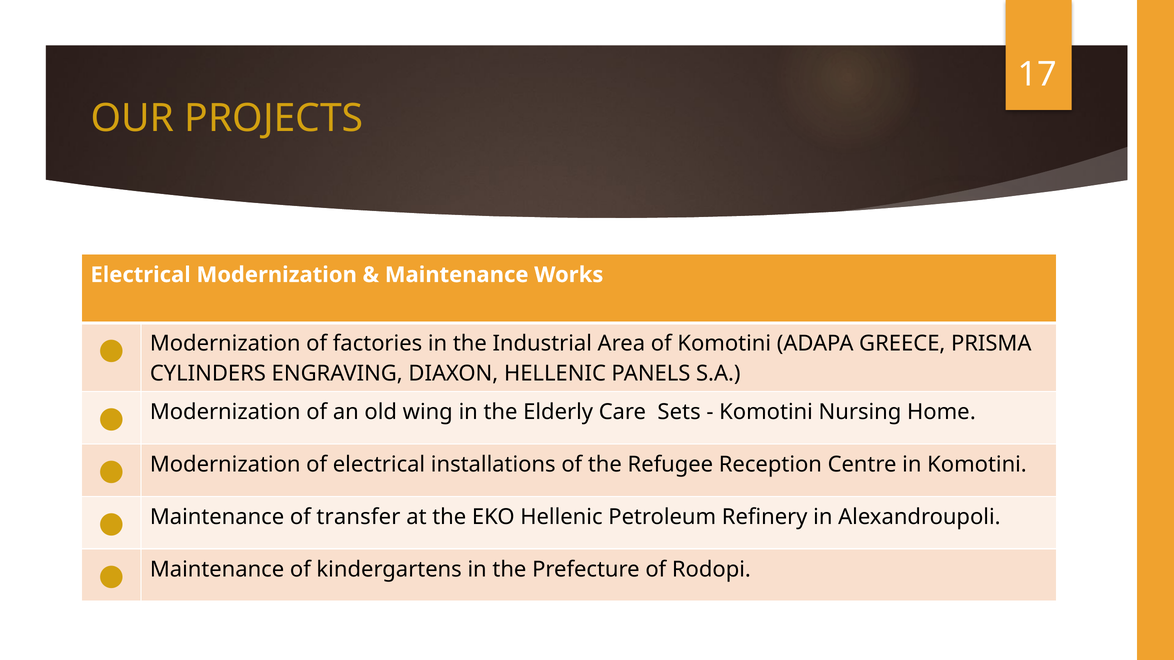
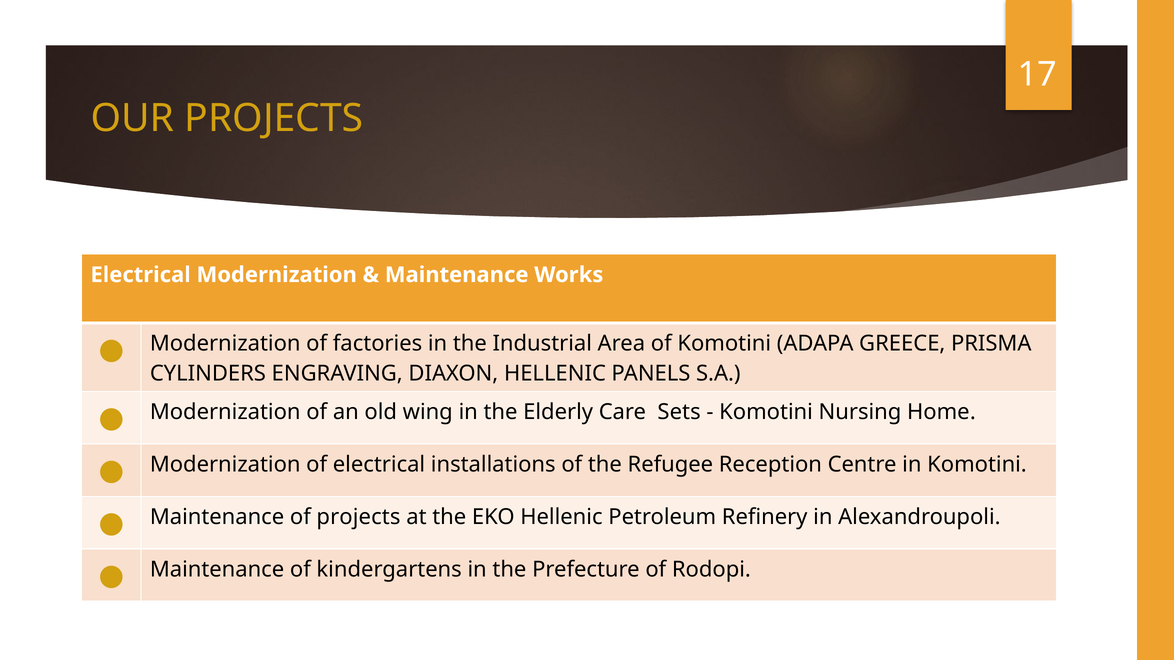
of transfer: transfer -> projects (358, 517)
